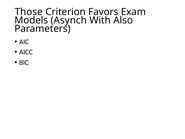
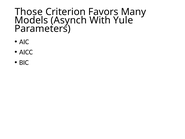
Exam: Exam -> Many (133, 12)
Also: Also -> Yule (123, 20)
